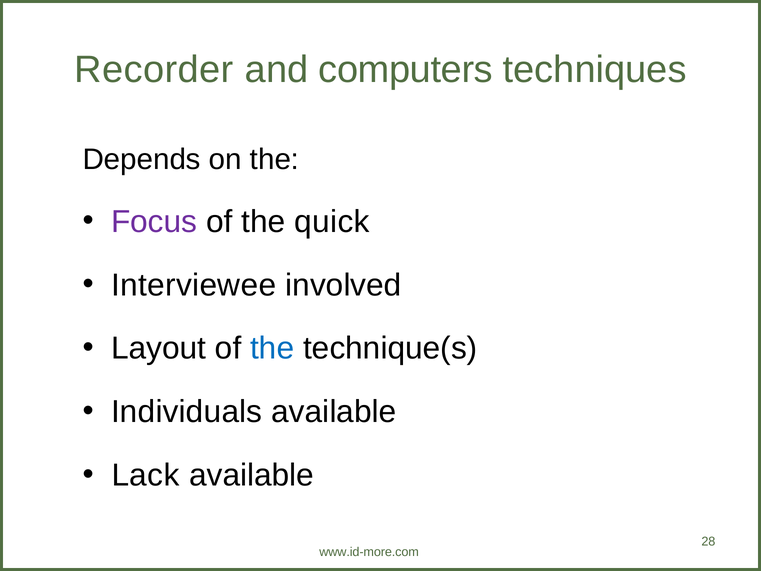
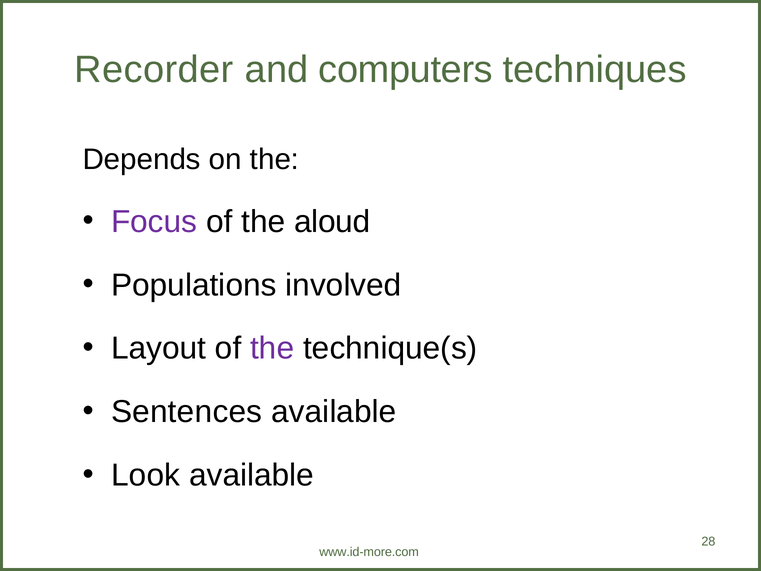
quick: quick -> aloud (332, 221)
Interviewee: Interviewee -> Populations (194, 285)
the colour: blue -> purple (272, 348)
Individuals: Individuals -> Sentences (187, 412)
Lack: Lack -> Look (146, 475)
